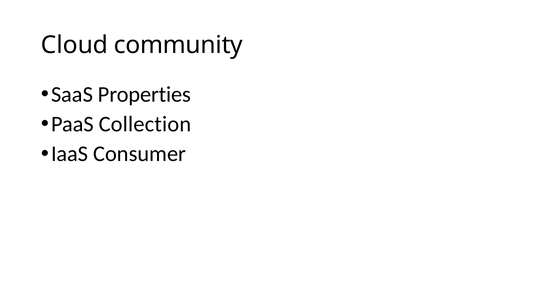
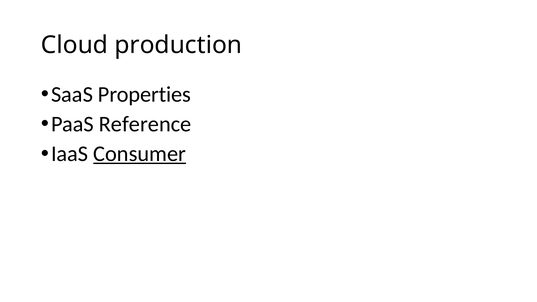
community: community -> production (178, 45)
Collection: Collection -> Reference (145, 124)
Consumer underline: none -> present (140, 154)
